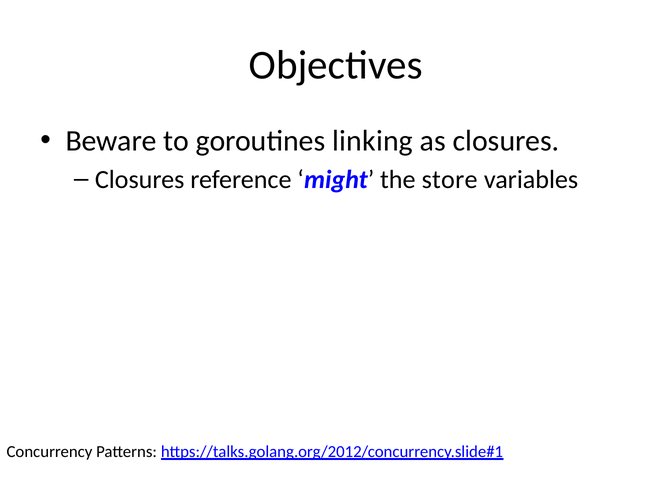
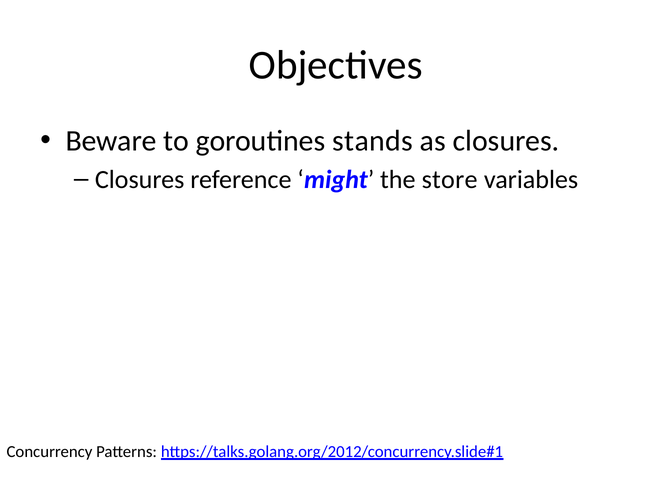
linking: linking -> stands (373, 141)
